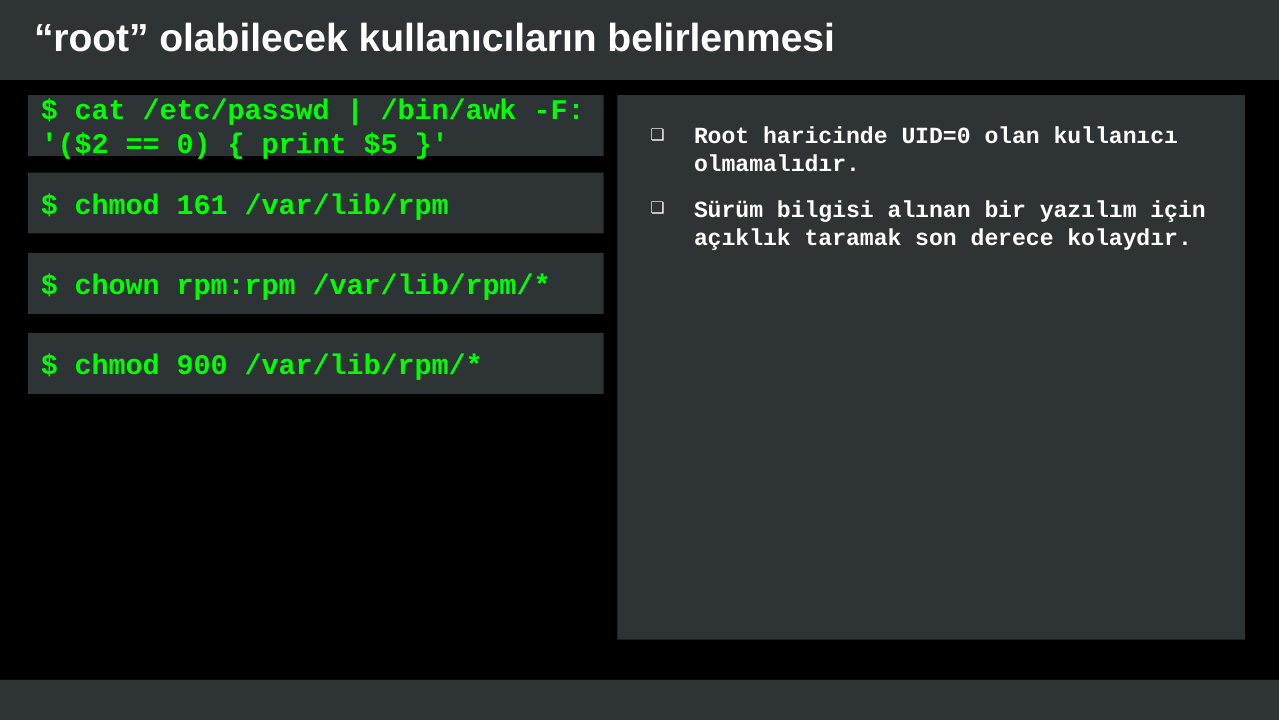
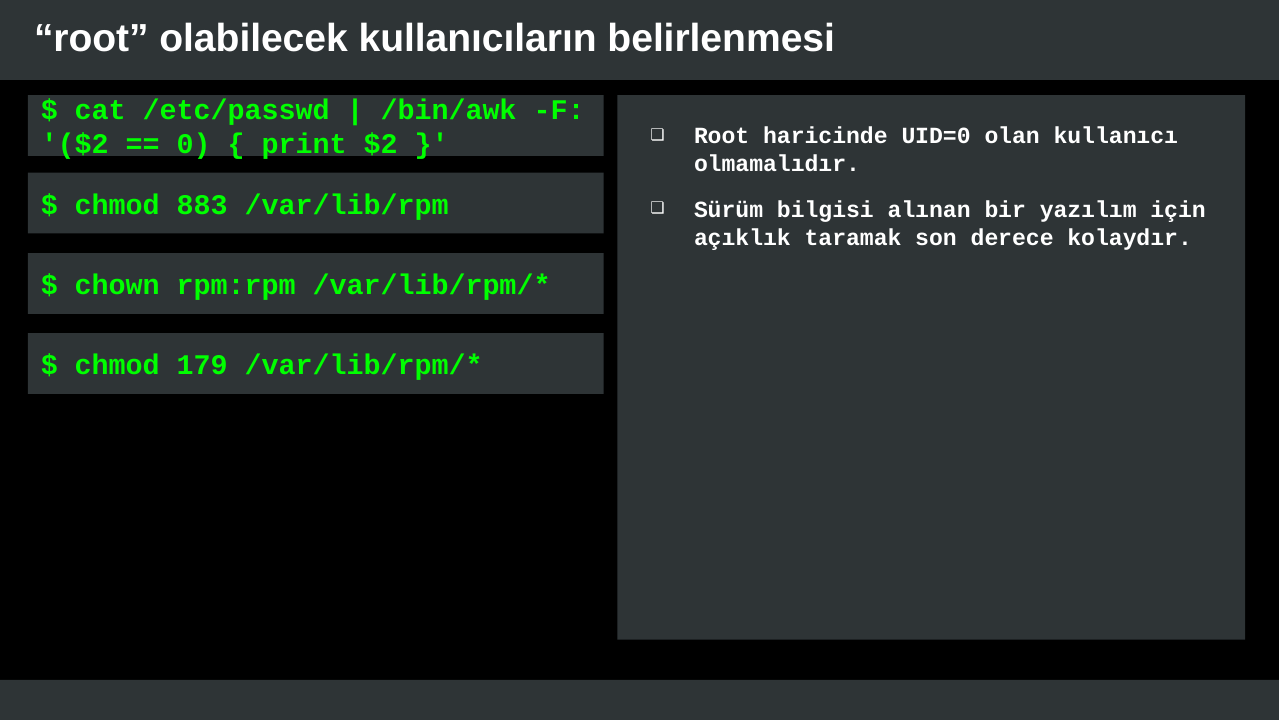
print $5: $5 -> $2 (381, 145)
161: 161 -> 883 (202, 205)
900: 900 -> 179 (202, 365)
